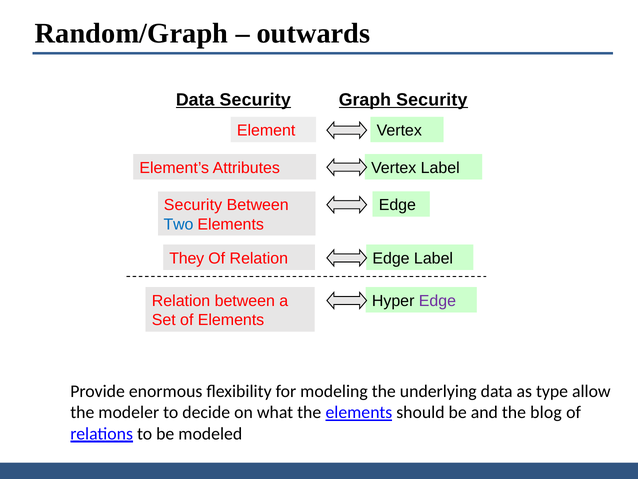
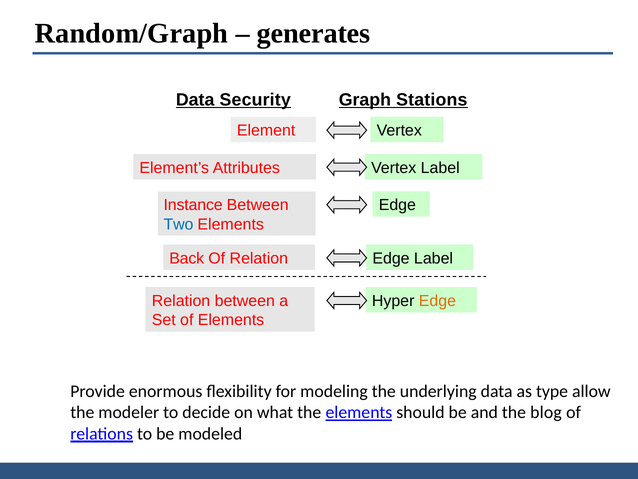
outwards: outwards -> generates (314, 34)
Graph Security: Security -> Stations (432, 100)
Security: Security -> Instance (193, 205)
They: They -> Back (187, 258)
Edge colour: purple -> orange (437, 301)
